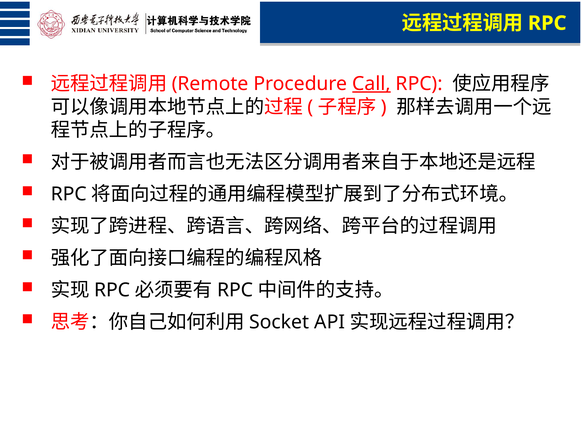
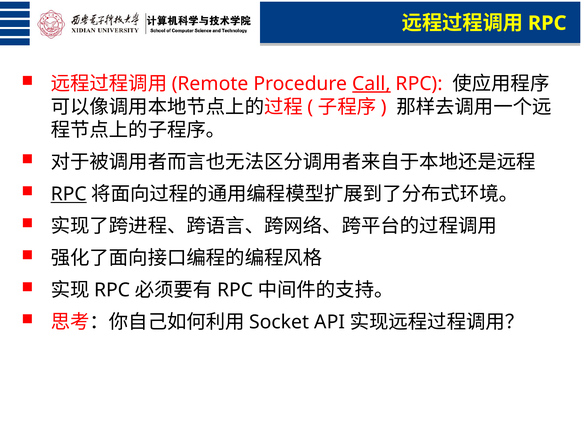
RPC underline: none -> present (69, 194)
